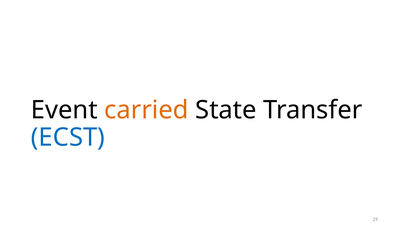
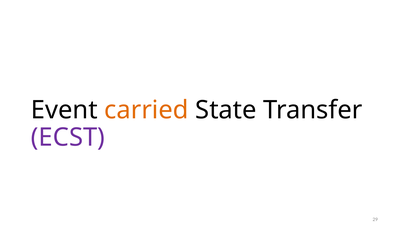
ECST colour: blue -> purple (68, 138)
